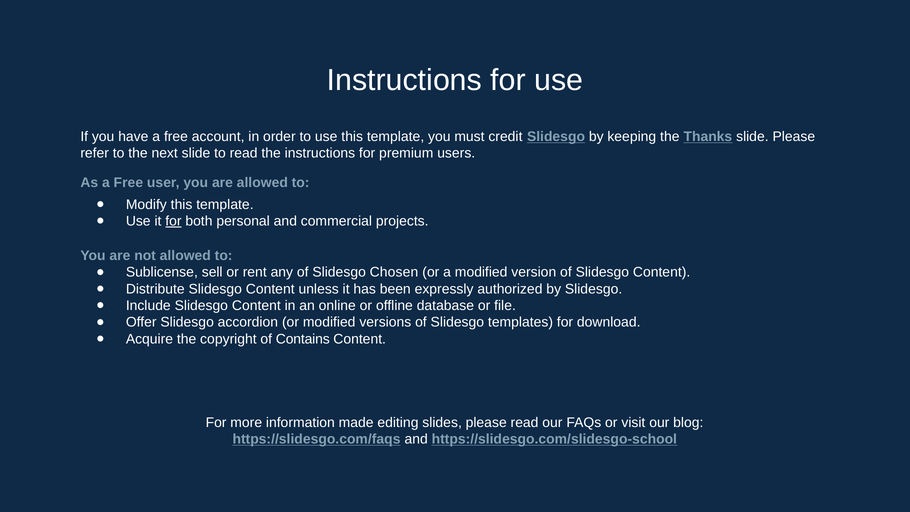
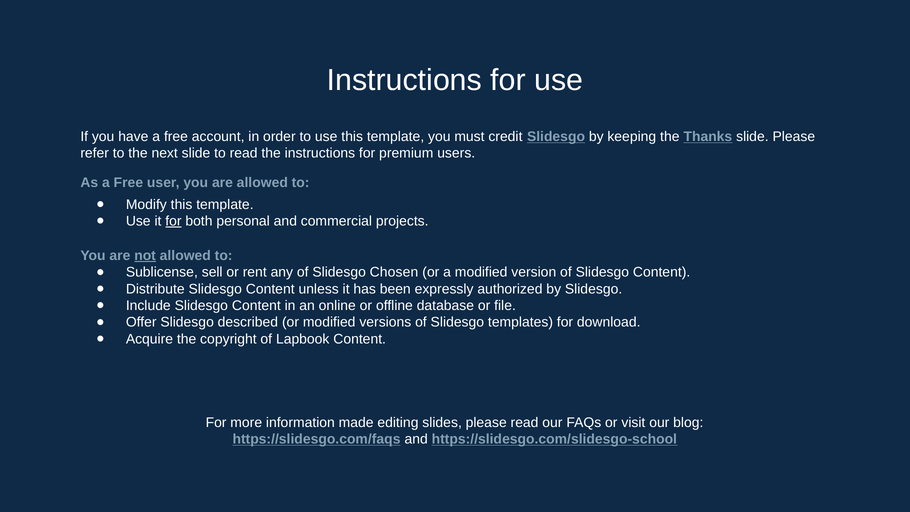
not underline: none -> present (145, 255)
accordion: accordion -> described (248, 322)
Contains: Contains -> Lapbook (303, 339)
